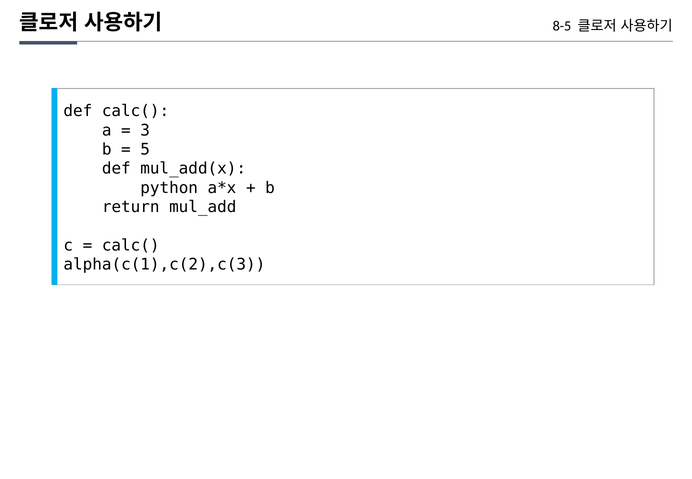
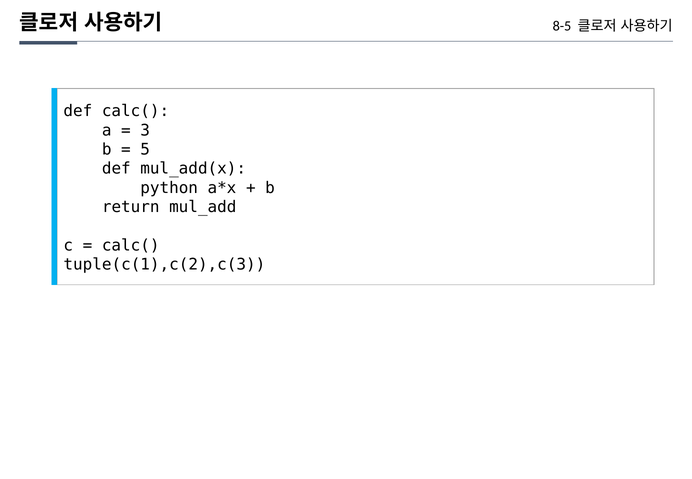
alpha(c(1),c(2),c(3: alpha(c(1),c(2),c(3 -> tuple(c(1),c(2),c(3 (164, 264)
